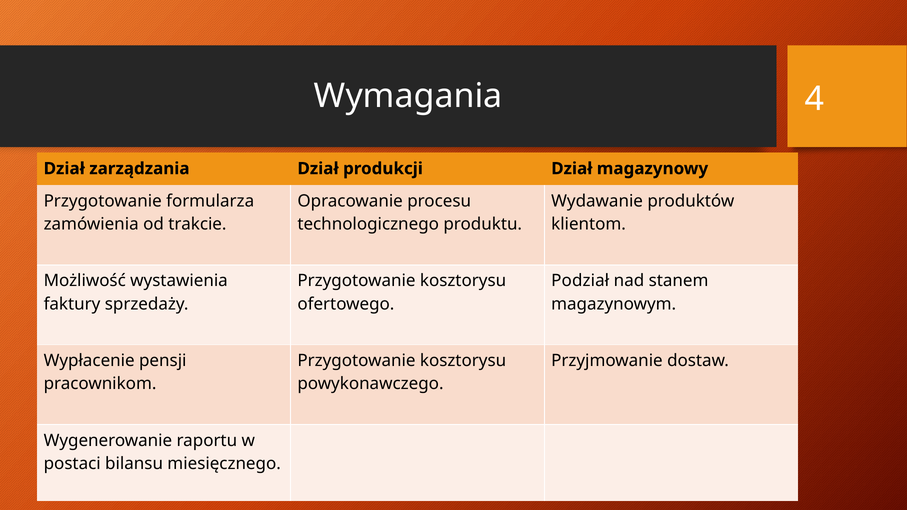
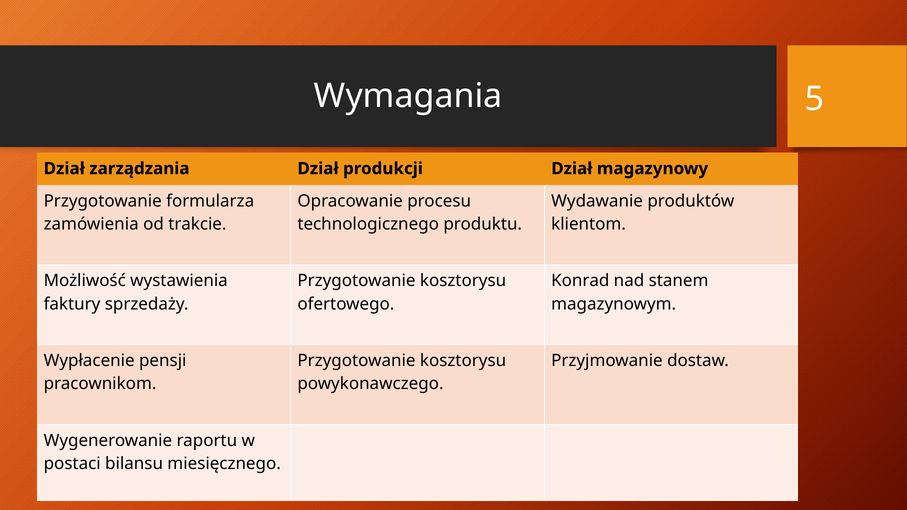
4: 4 -> 5 (815, 99)
Podział: Podział -> Konrad (580, 281)
